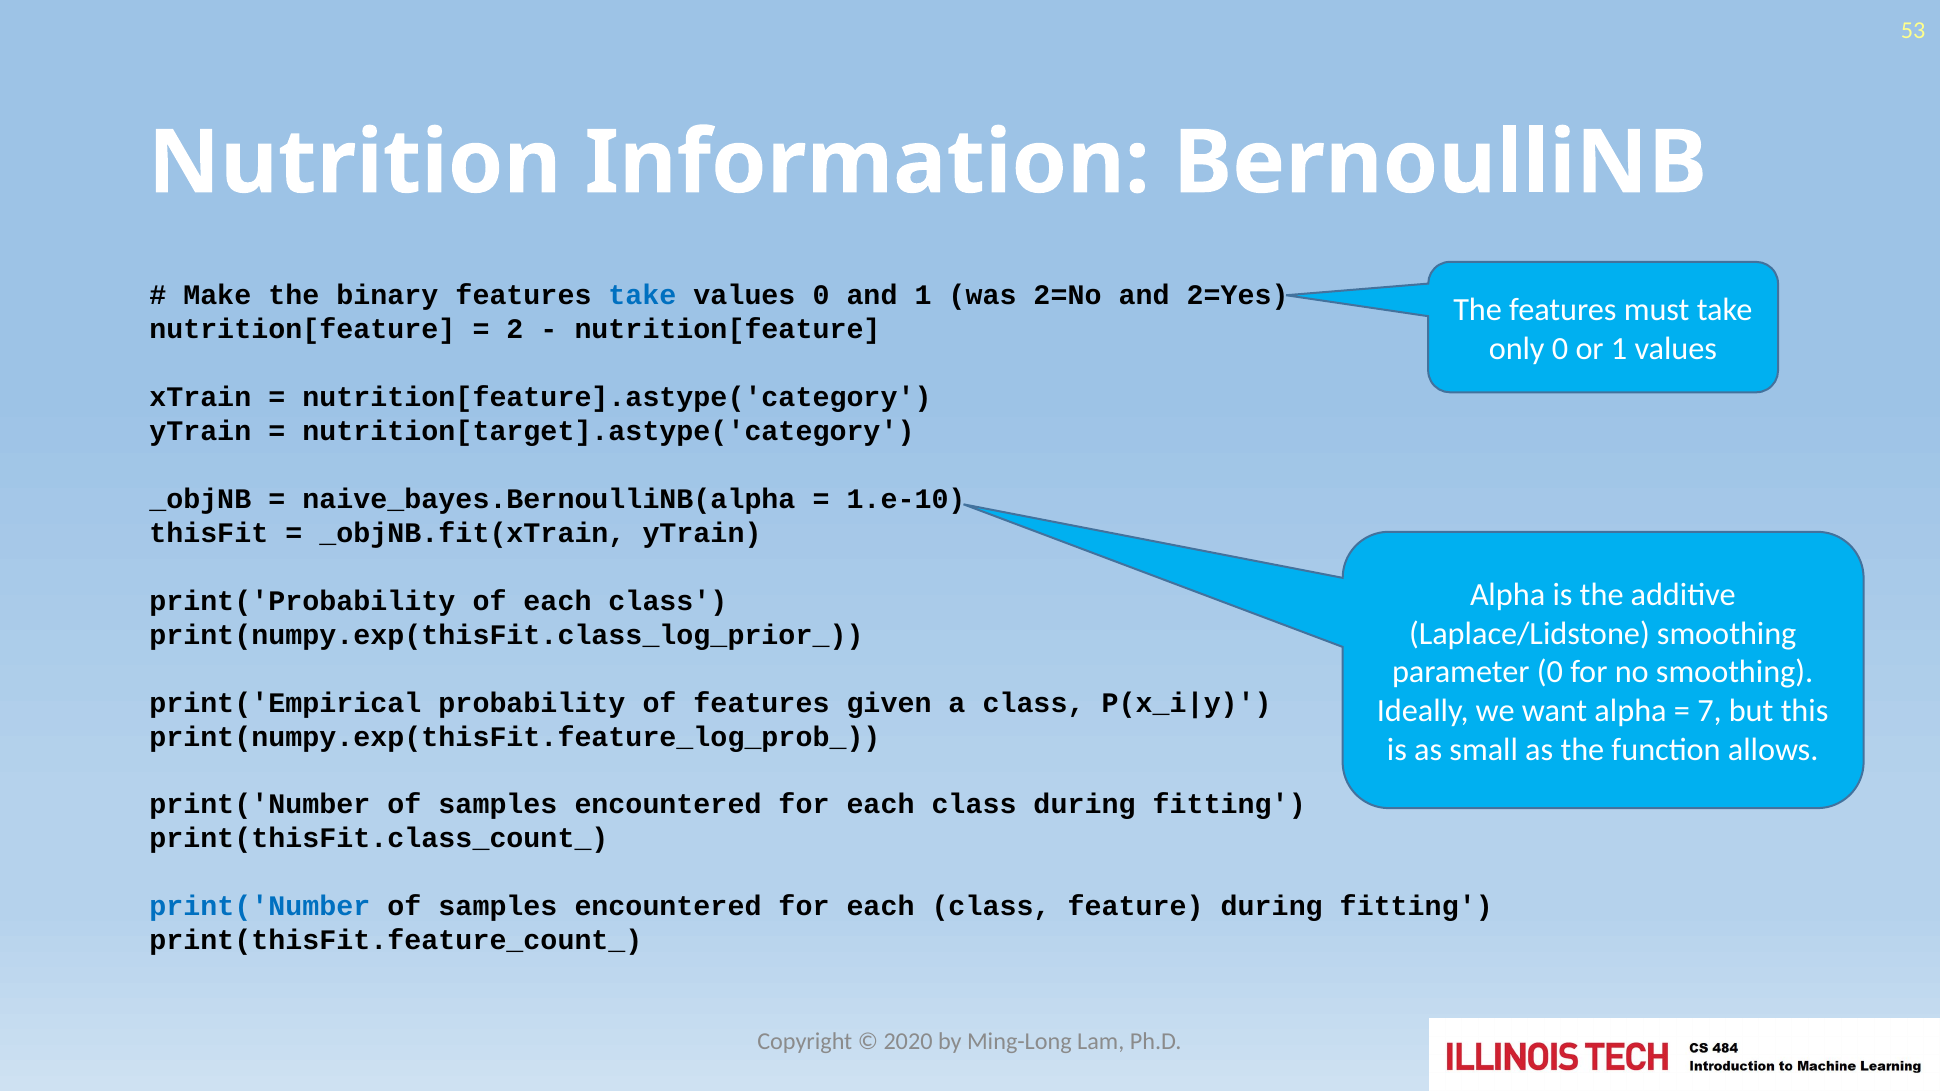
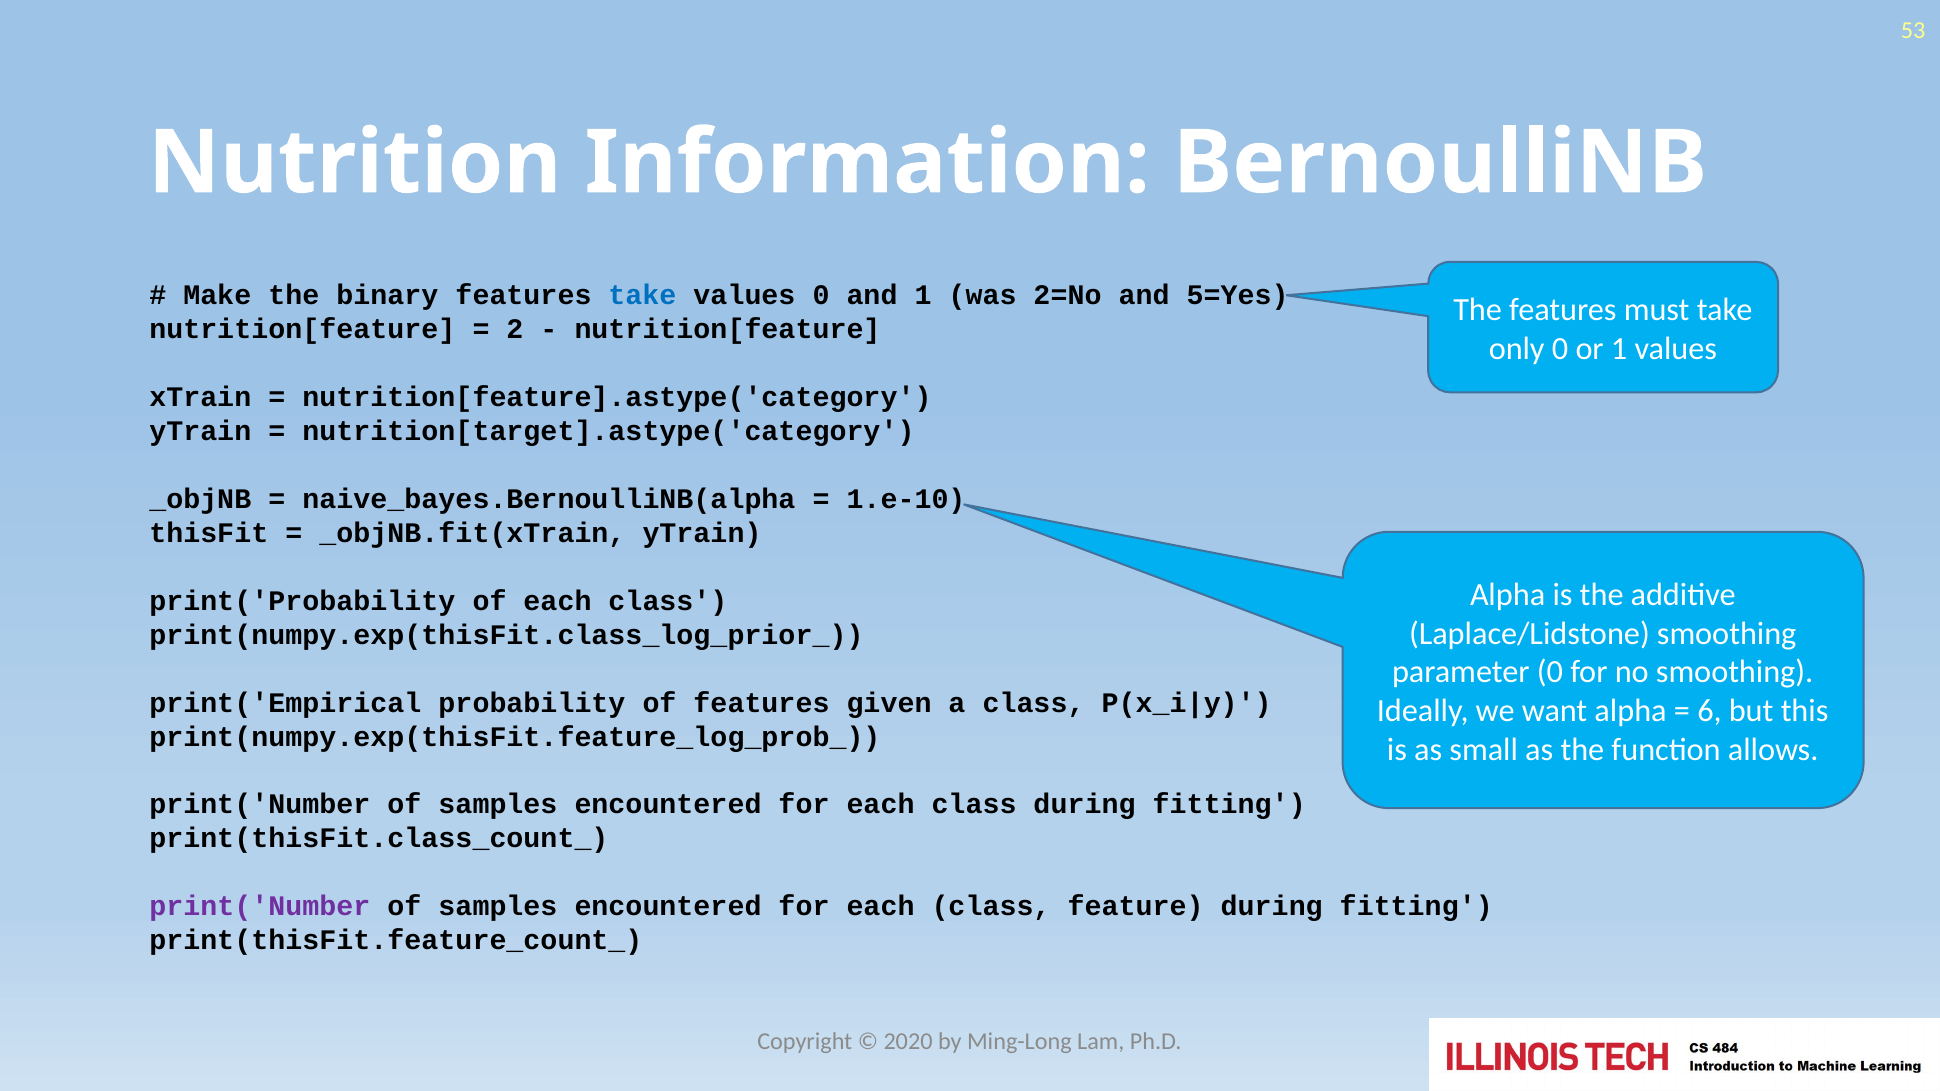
2=Yes: 2=Yes -> 5=Yes (1238, 295)
7: 7 -> 6 (1709, 711)
print('Number colour: blue -> purple (260, 907)
